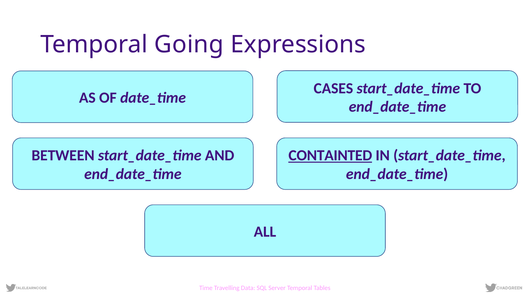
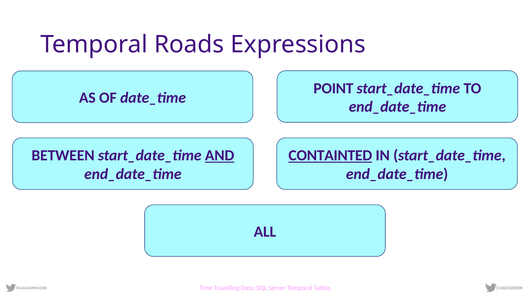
Going: Going -> Roads (189, 45)
CASES: CASES -> POINT (333, 88)
AND underline: none -> present (220, 156)
